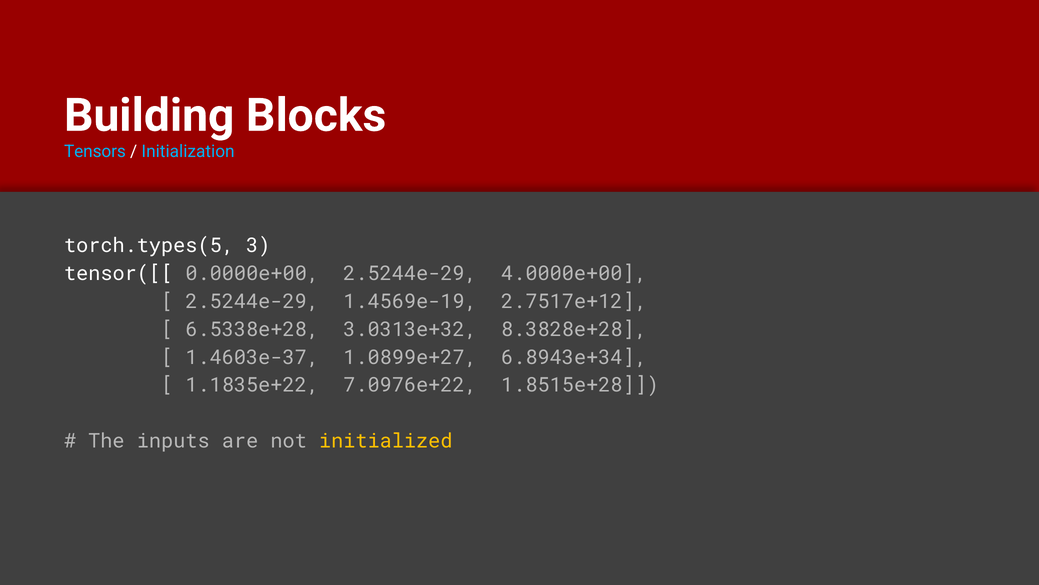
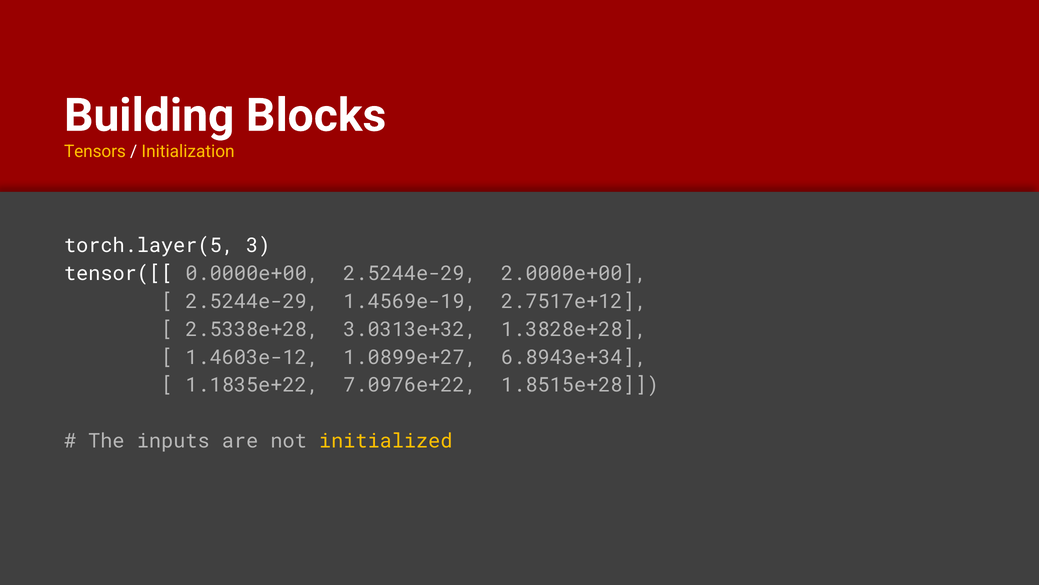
Tensors colour: light blue -> yellow (95, 152)
Initialization colour: light blue -> yellow (188, 152)
torch.types(5: torch.types(5 -> torch.layer(5 (149, 246)
4.0000e+00: 4.0000e+00 -> 2.0000e+00 (574, 273)
6.5338e+28: 6.5338e+28 -> 2.5338e+28 (252, 329)
8.3828e+28: 8.3828e+28 -> 1.3828e+28 (574, 329)
1.4603e-37: 1.4603e-37 -> 1.4603e-12 (252, 357)
